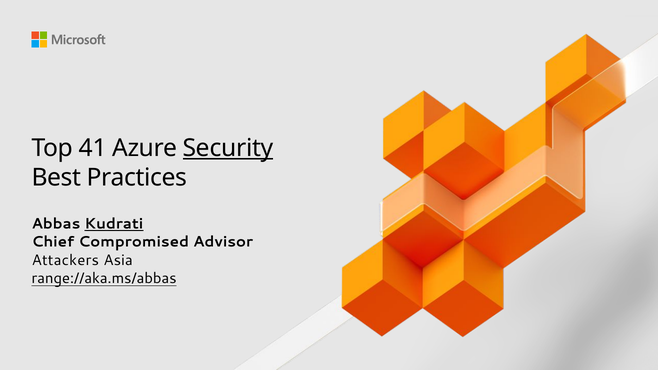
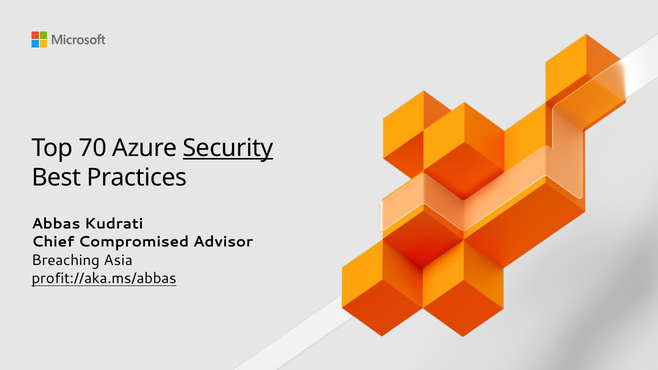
41: 41 -> 70 (93, 148)
Kudrati underline: present -> none (114, 224)
Attackers: Attackers -> Breaching (66, 260)
range://aka.ms/abbas: range://aka.ms/abbas -> profit://aka.ms/abbas (104, 278)
